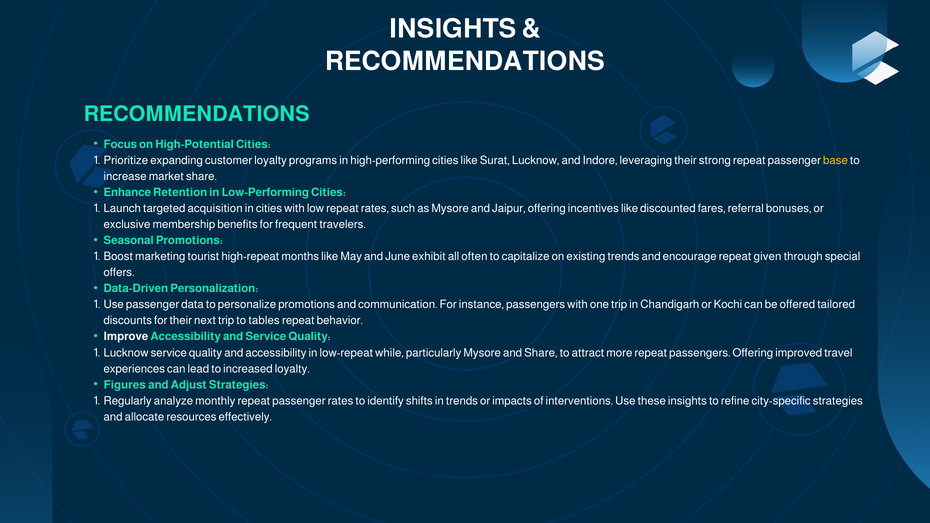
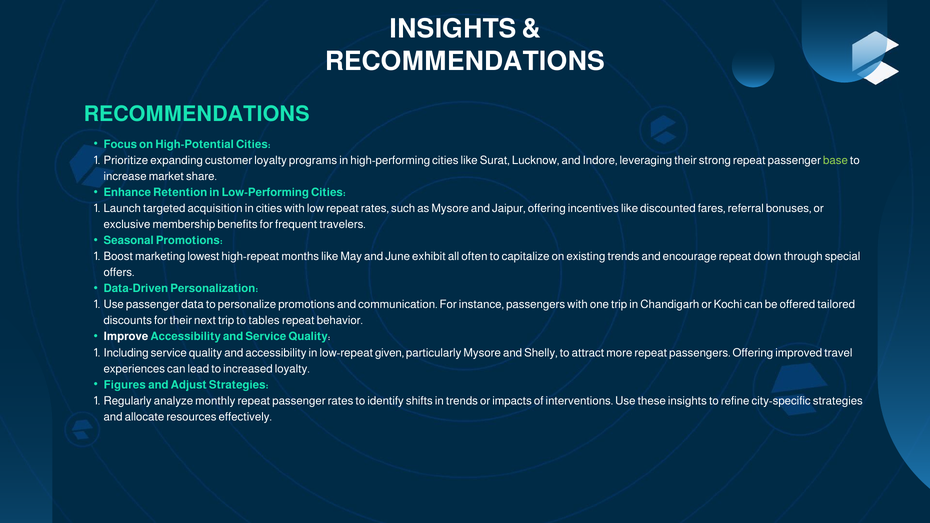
base colour: yellow -> light green (835, 160)
tourist: tourist -> lowest (203, 257)
given: given -> down (768, 257)
Lucknow: Lucknow -> Including (126, 353)
while: while -> given (390, 353)
and Share: Share -> Shelly (541, 353)
